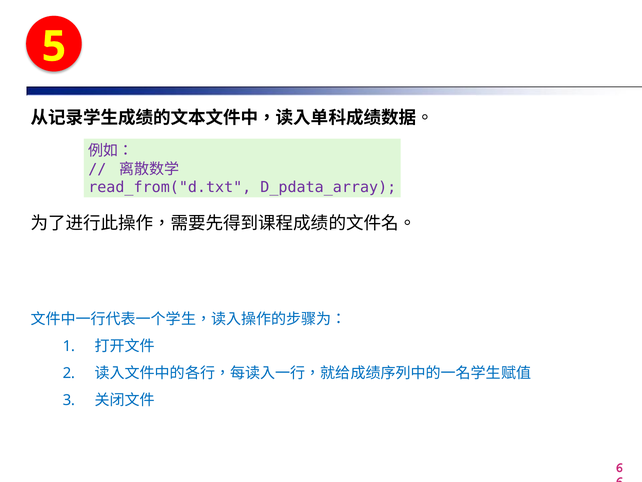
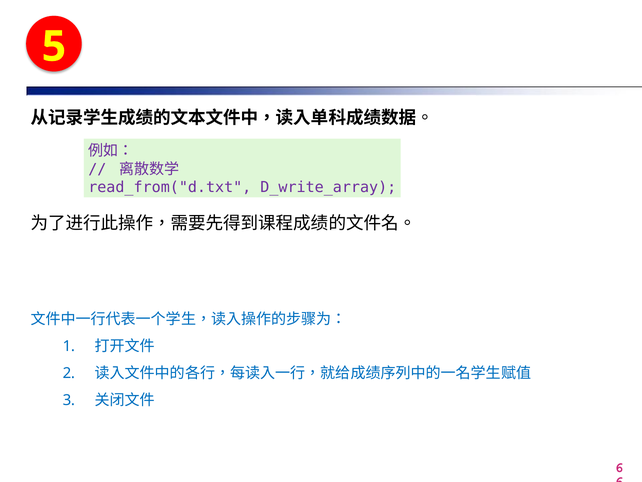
D_pdata_array: D_pdata_array -> D_write_array (328, 187)
